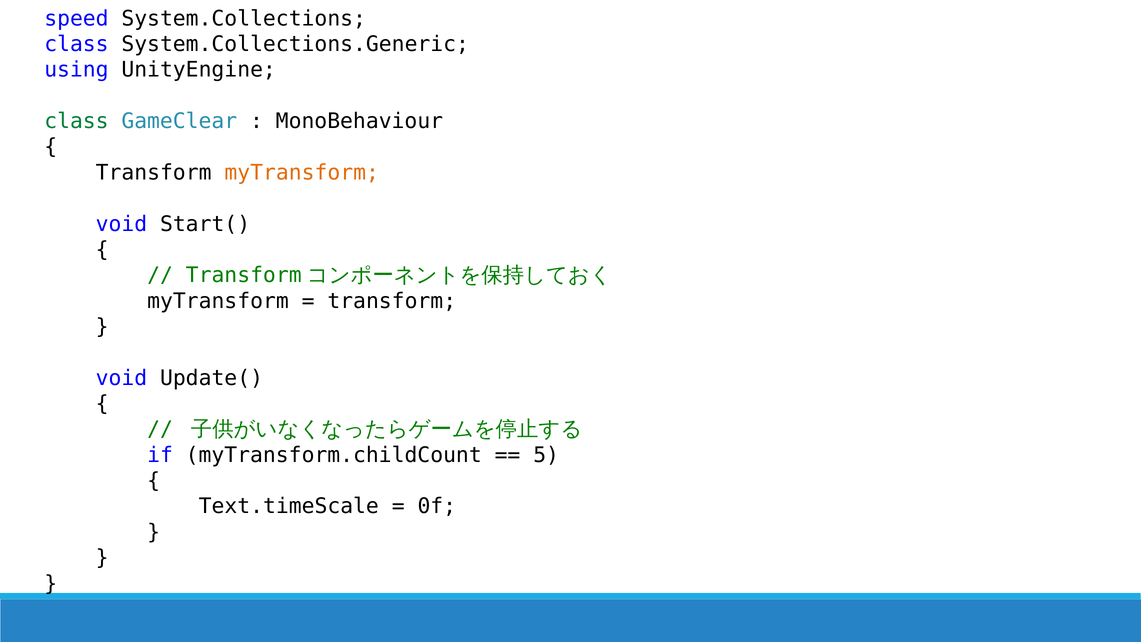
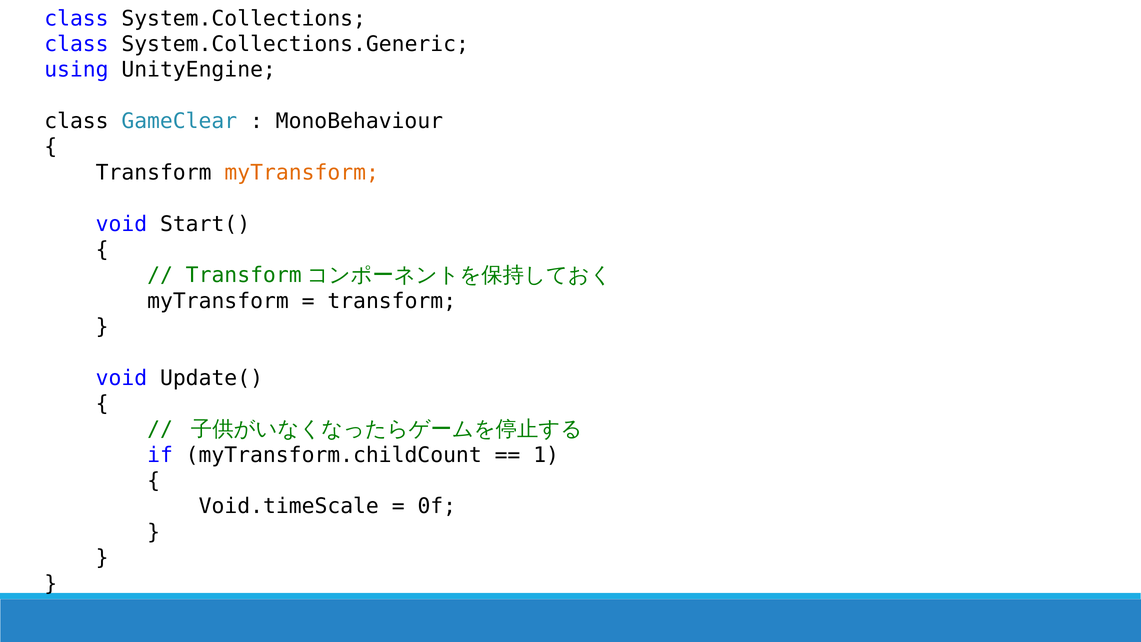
speed: speed -> class (76, 19)
class colour: green -> black (76, 121)
5: 5 -> 1 (546, 455)
Text.timeScale: Text.timeScale -> Void.timeScale (289, 506)
